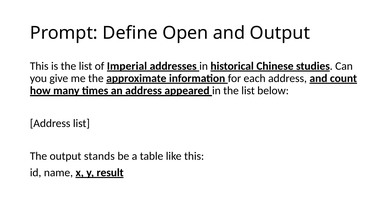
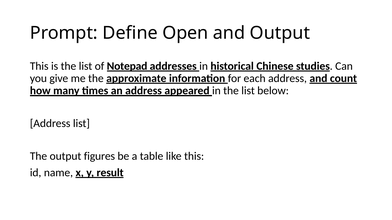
Imperial: Imperial -> Notepad (127, 66)
stands: stands -> figures (99, 157)
